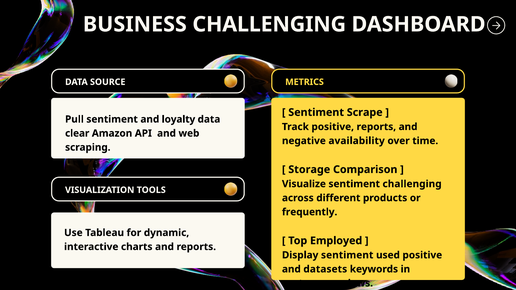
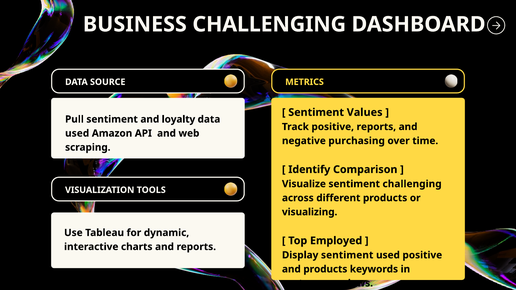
Scrape: Scrape -> Values (365, 112)
clear: clear -> used (77, 133)
availability: availability -> purchasing (357, 141)
Storage: Storage -> Identify (309, 170)
frequently: frequently -> visualizing (310, 212)
and datasets: datasets -> products (325, 269)
